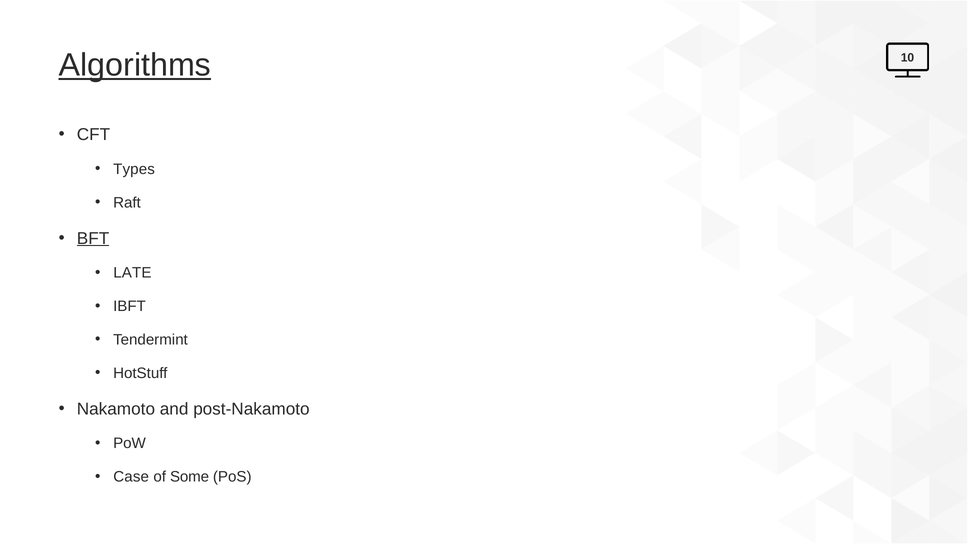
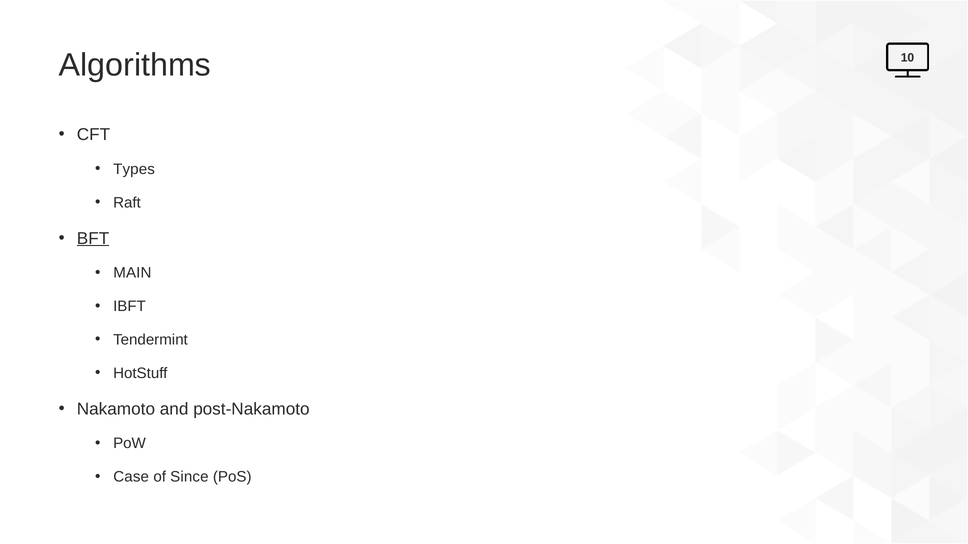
Algorithms underline: present -> none (135, 65)
LATE: LATE -> MAIN (132, 273)
Some: Some -> Since (189, 477)
